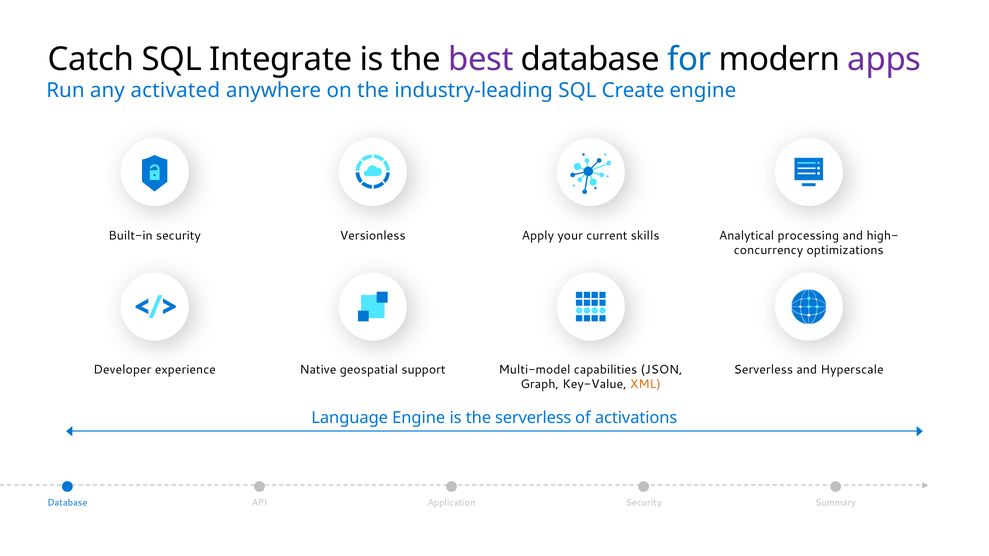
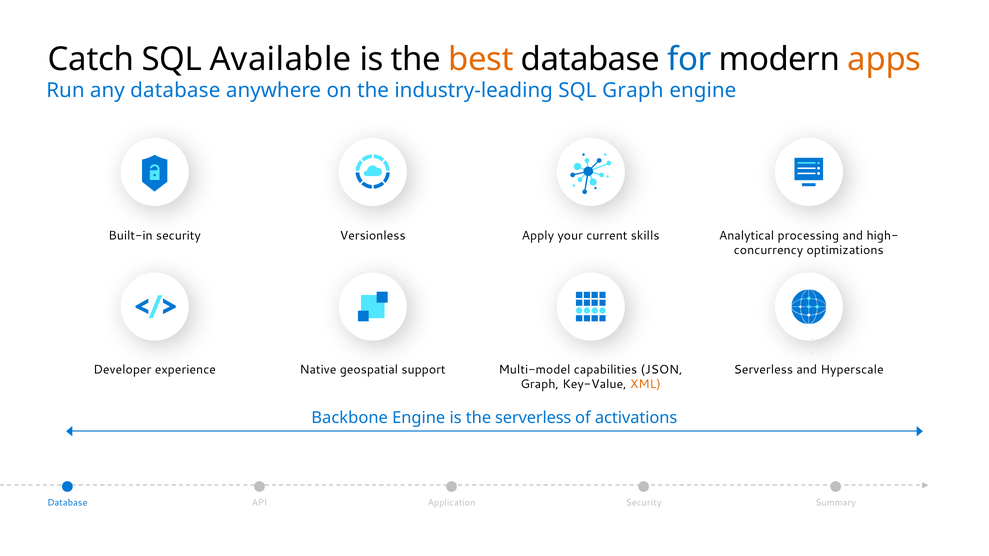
Integrate: Integrate -> Available (281, 59)
best colour: purple -> orange (481, 59)
apps colour: purple -> orange (884, 59)
any activated: activated -> database (175, 90)
SQL Create: Create -> Graph (633, 90)
Language: Language -> Backbone (350, 418)
